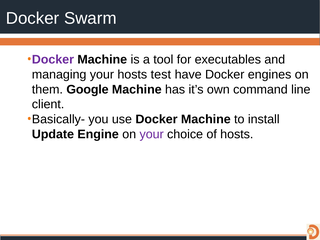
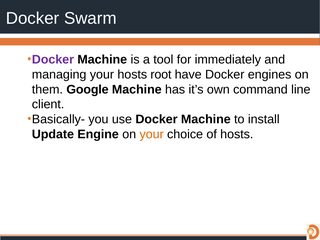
executables: executables -> immediately (228, 60)
test: test -> root (161, 74)
your colour: purple -> orange (152, 134)
